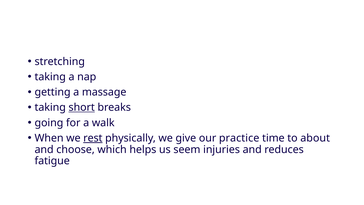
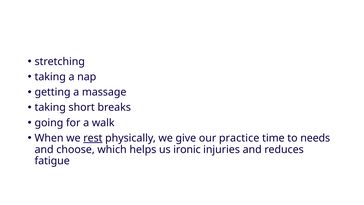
short underline: present -> none (82, 107)
about: about -> needs (315, 138)
seem: seem -> ironic (187, 149)
